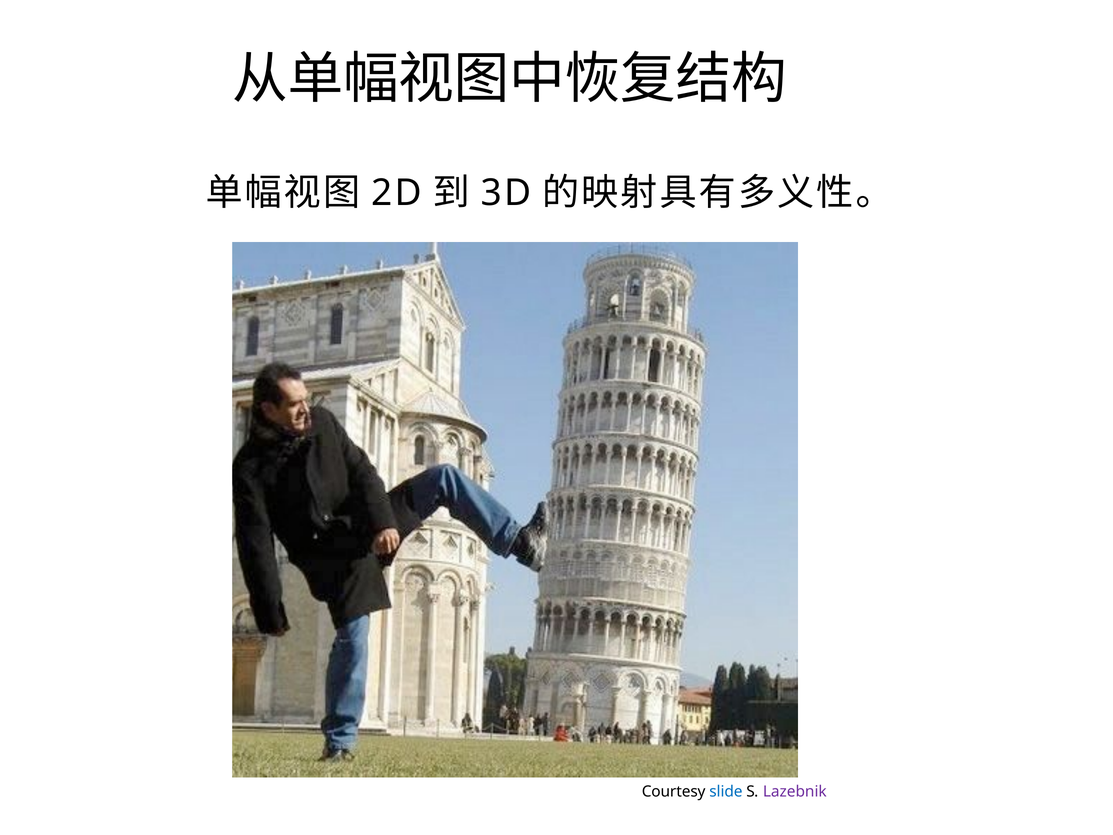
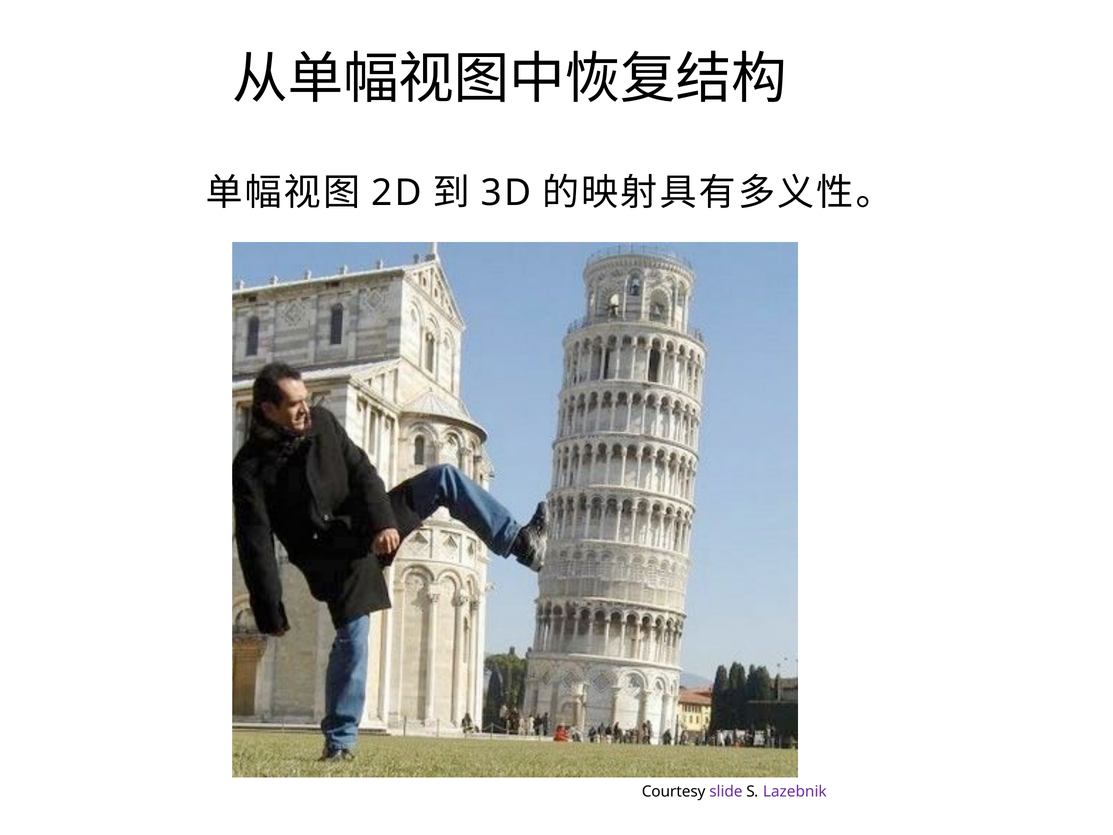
slide colour: blue -> purple (726, 791)
